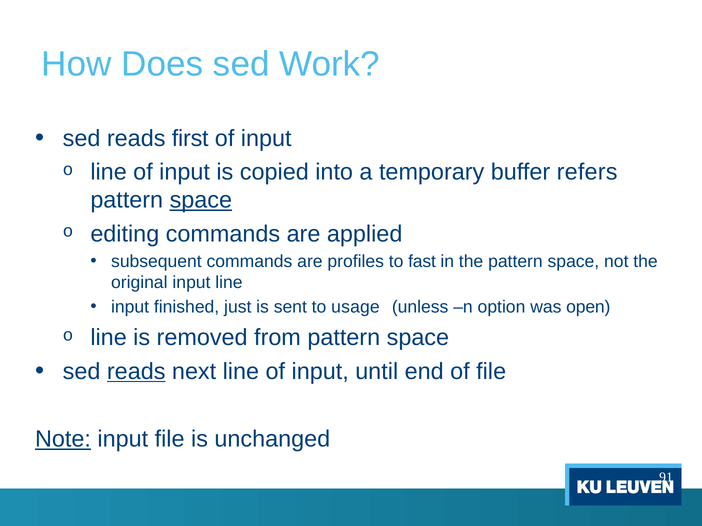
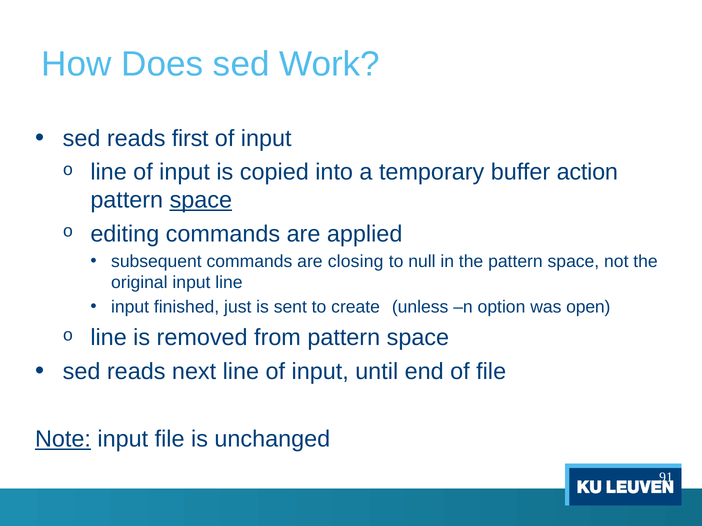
refers: refers -> action (587, 172)
profiles: profiles -> closing (356, 262)
fast: fast -> null (422, 262)
usage: usage -> create (356, 307)
reads underline: present -> none (136, 372)
